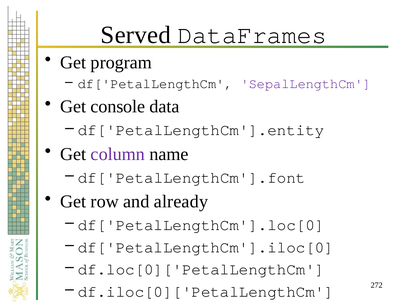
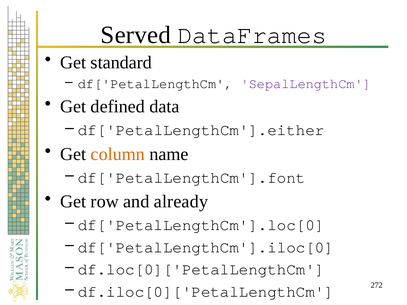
program: program -> standard (121, 62)
console: console -> defined (118, 107)
df['PetalLengthCm'].entity: df['PetalLengthCm'].entity -> df['PetalLengthCm'].either (201, 130)
column colour: purple -> orange (118, 154)
